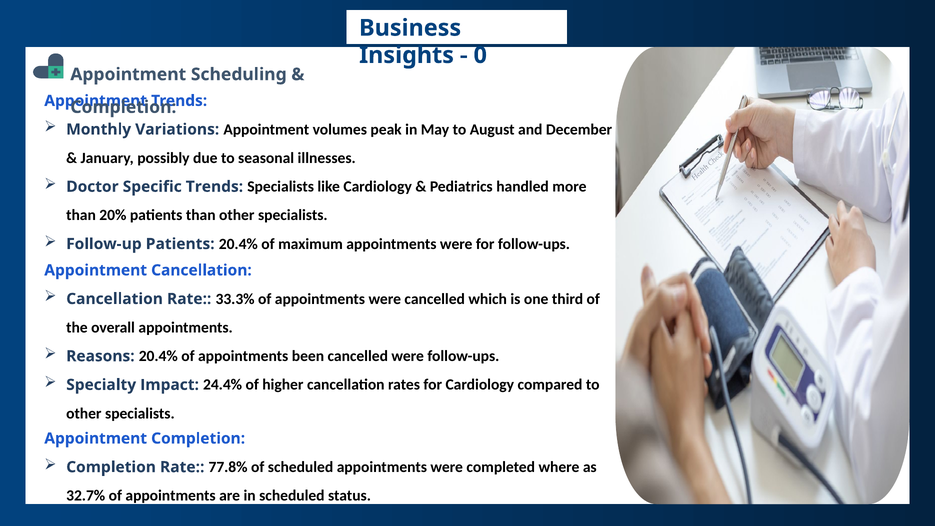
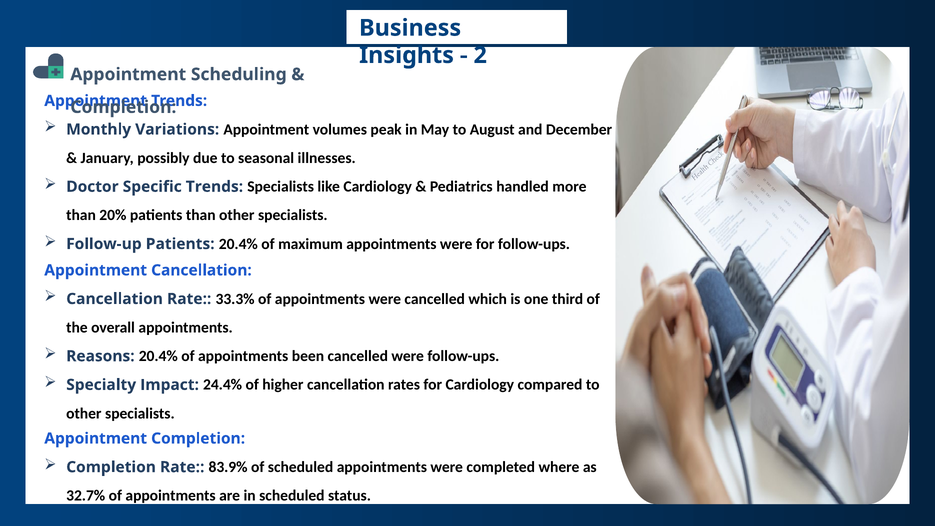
0: 0 -> 2 (480, 55)
77.8%: 77.8% -> 83.9% (228, 467)
